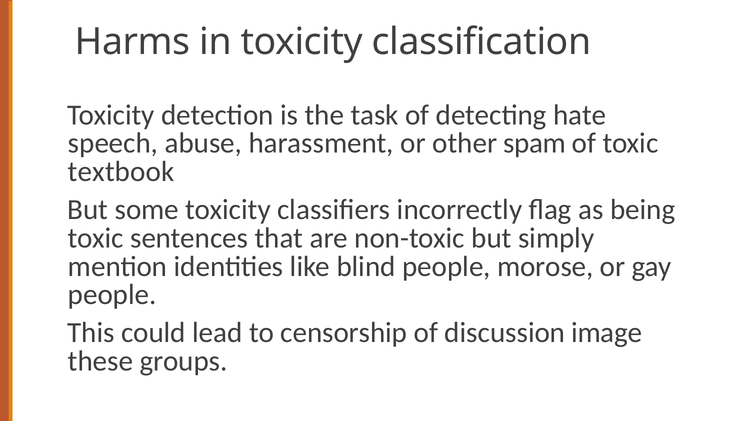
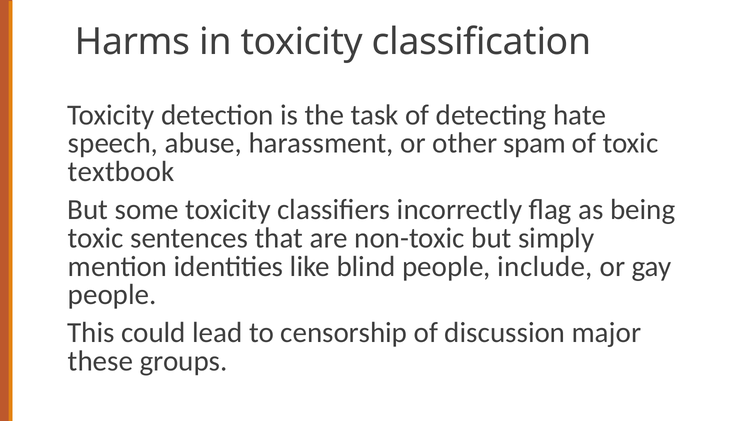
morose: morose -> include (545, 266)
image: image -> major (606, 333)
